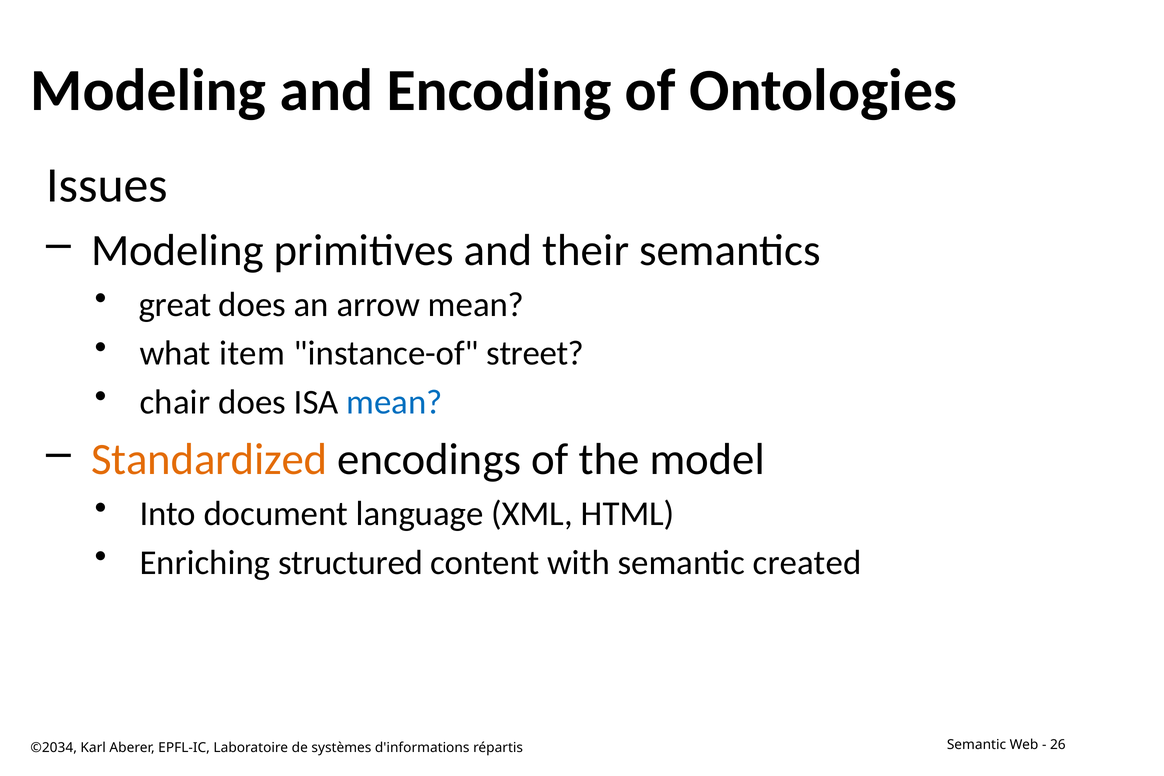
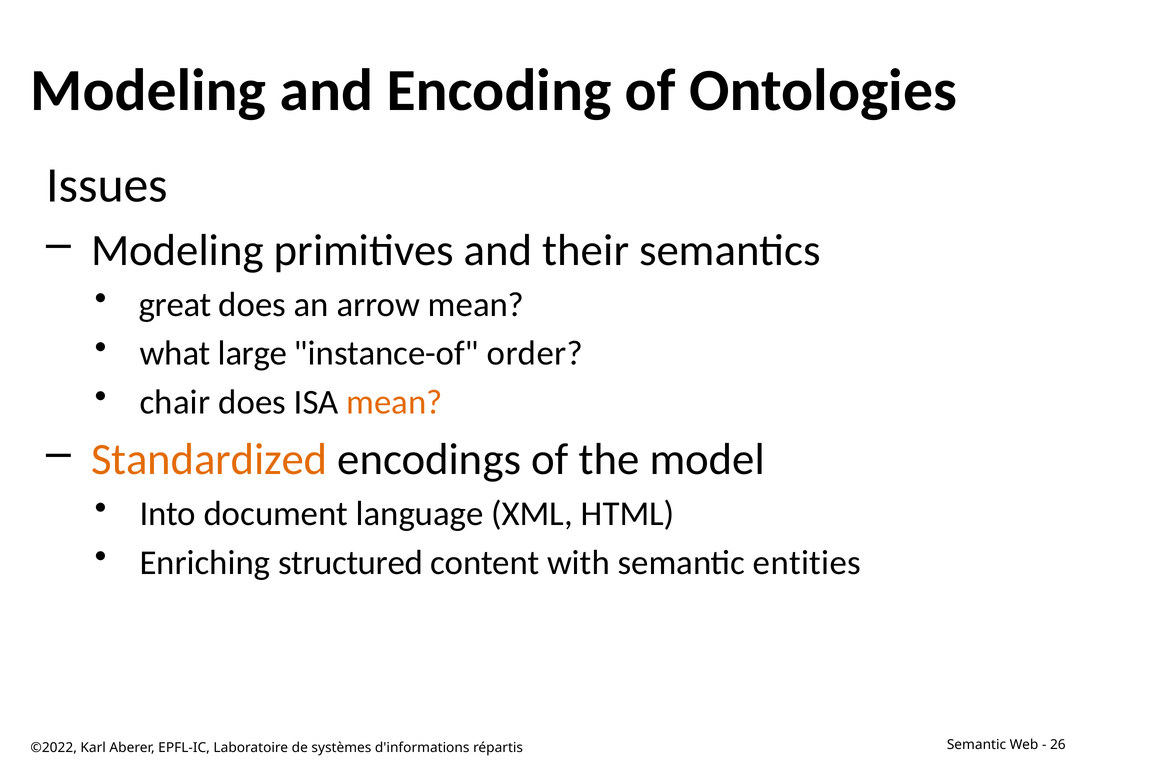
item: item -> large (252, 353)
street: street -> order (535, 353)
mean colour: blue -> orange (394, 402)
created: created -> entities (807, 563)
©2034: ©2034 -> ©2022 (54, 748)
